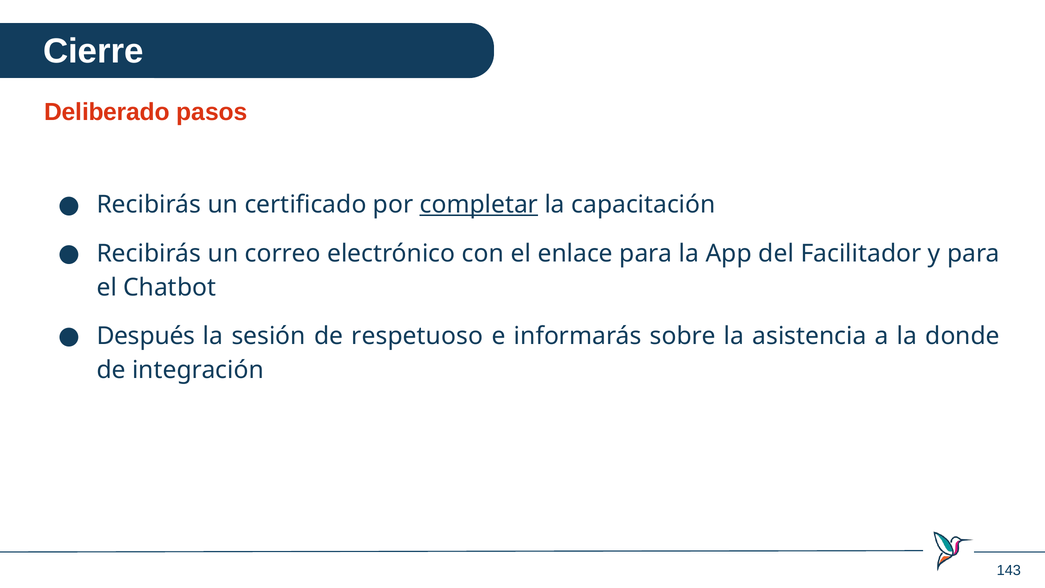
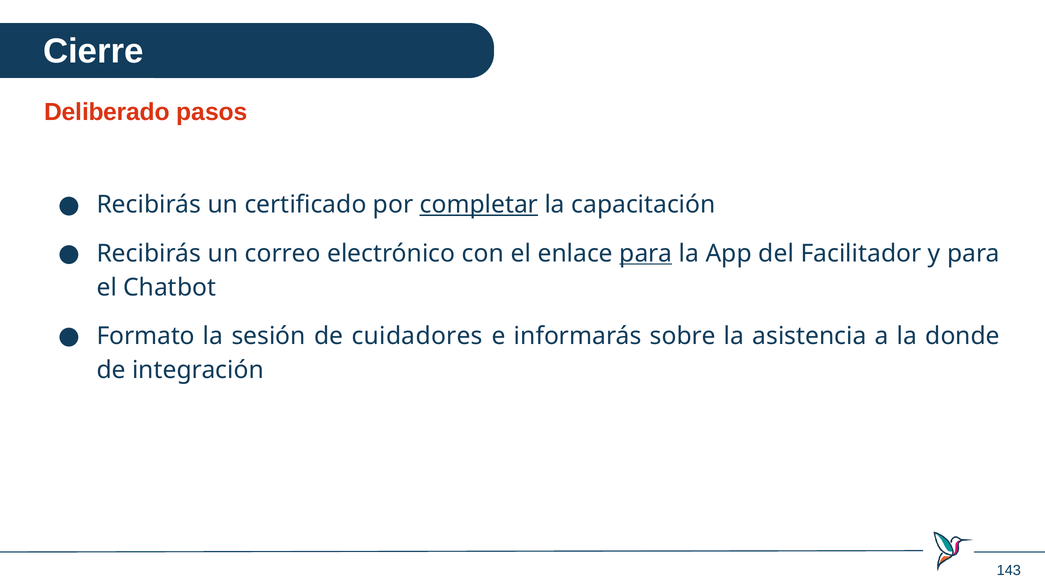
para underline: none -> present (646, 253)
Después: Después -> Formato (146, 336)
respetuoso: respetuoso -> cuidadores (417, 336)
